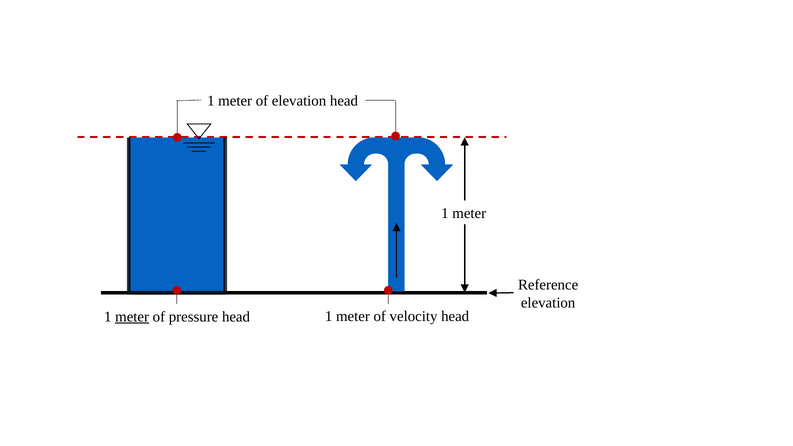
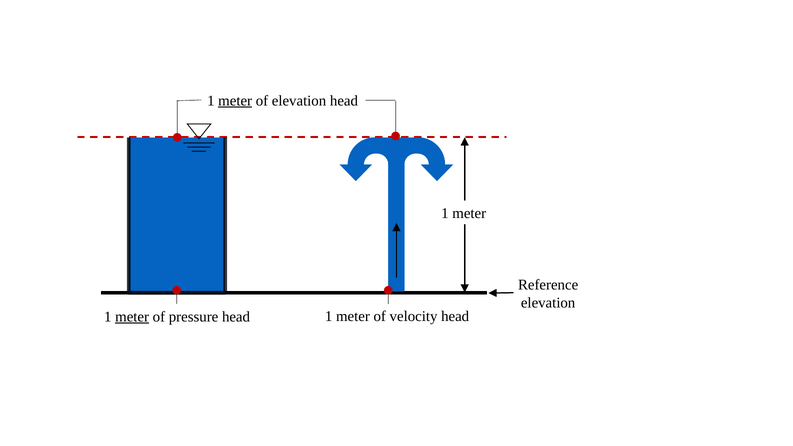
meter underline: none -> present (235, 101)
